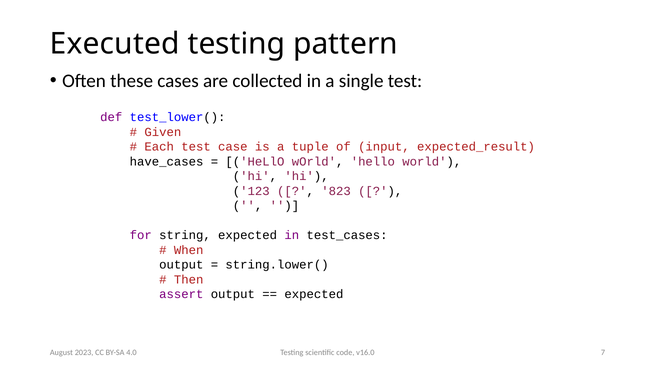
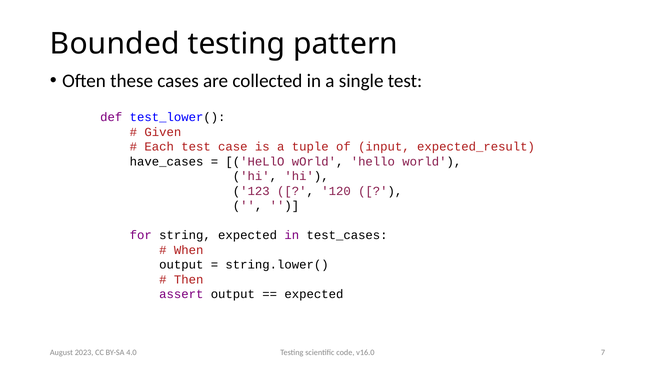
Executed: Executed -> Bounded (115, 44)
823: 823 -> 120 (336, 191)
